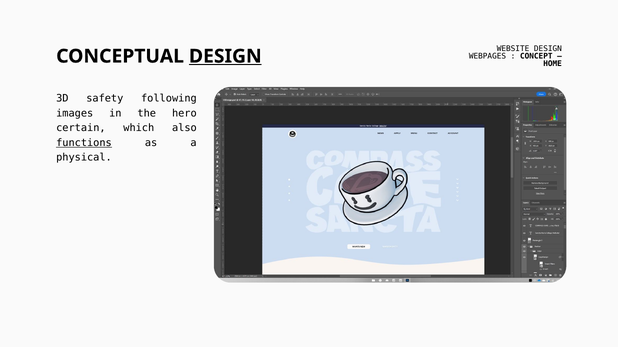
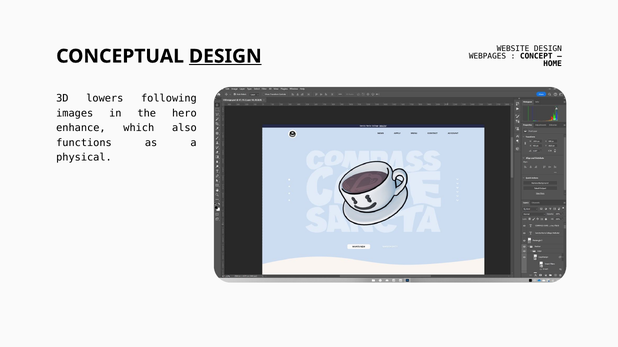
safety: safety -> lowers (105, 99)
certain: certain -> enhance (81, 128)
functions underline: present -> none (84, 143)
